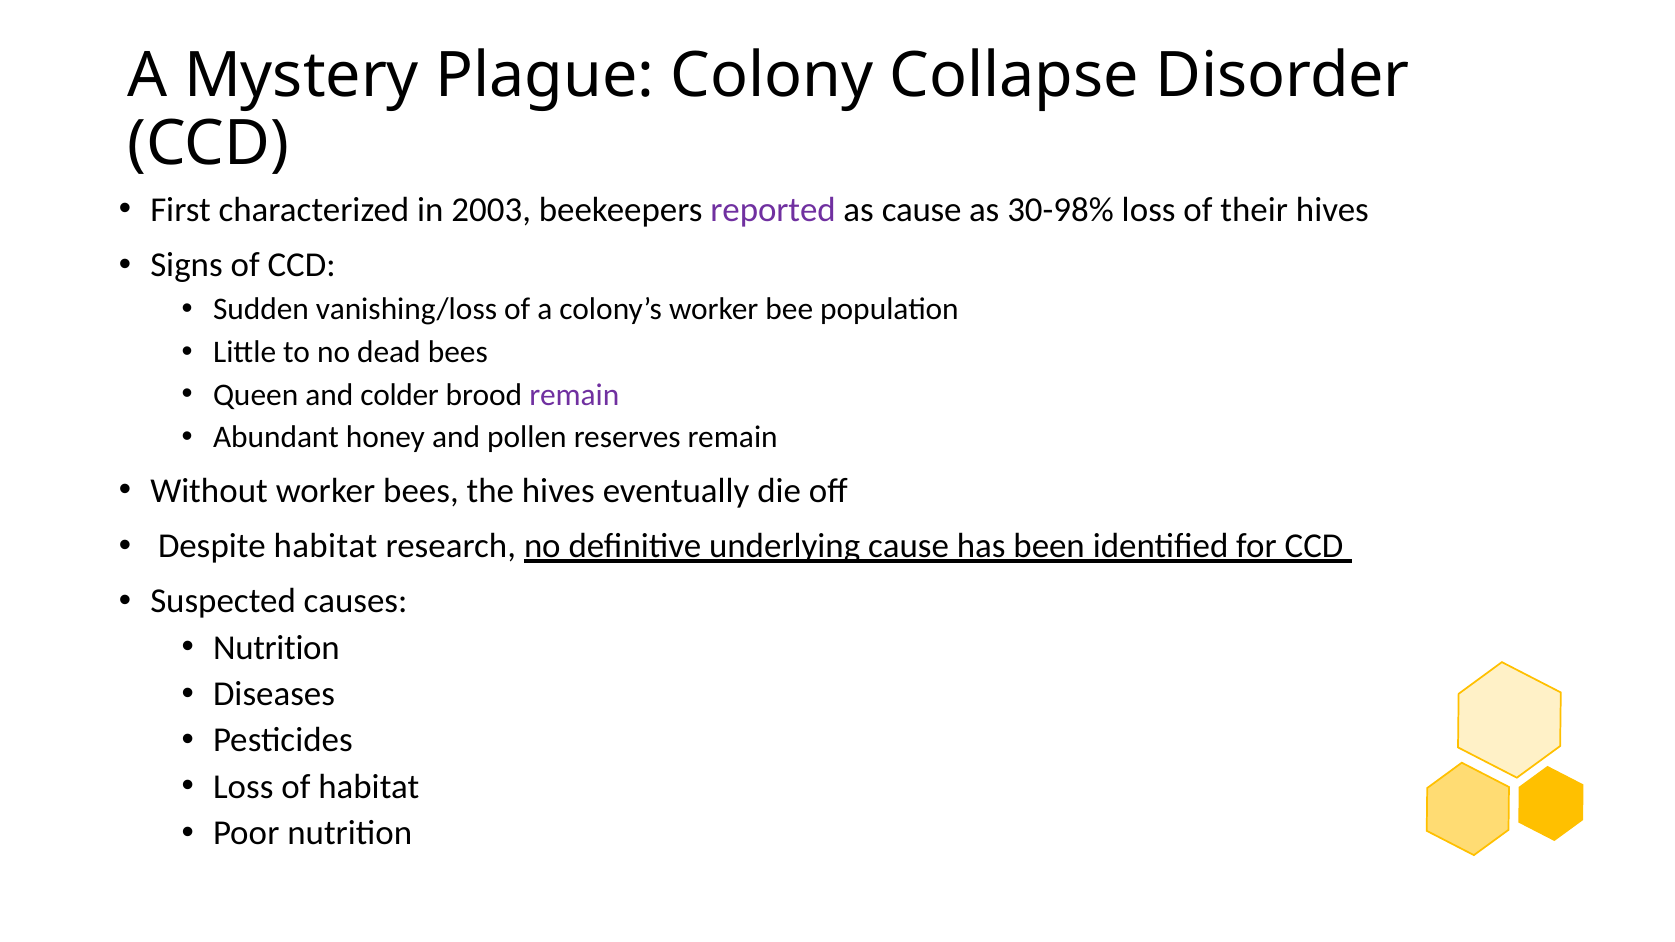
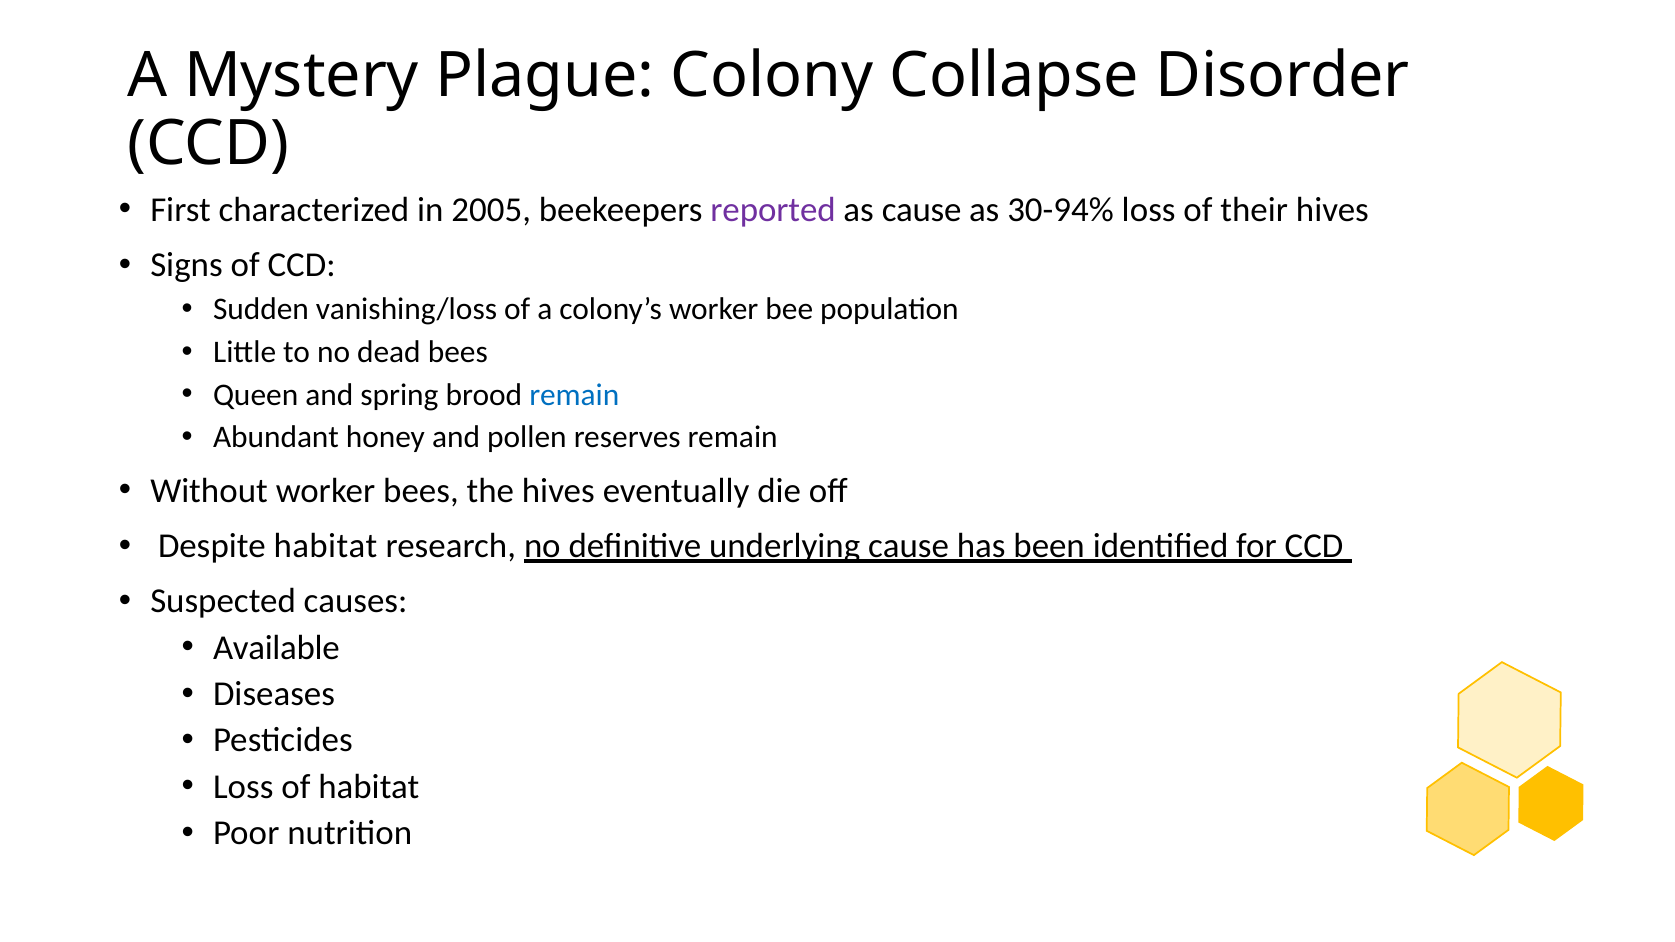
2003: 2003 -> 2005 (491, 210)
30-98%: 30-98% -> 30-94% (1061, 210)
colder: colder -> spring (399, 395)
remain colour: purple -> blue (574, 395)
Nutrition: Nutrition -> Available (276, 648)
